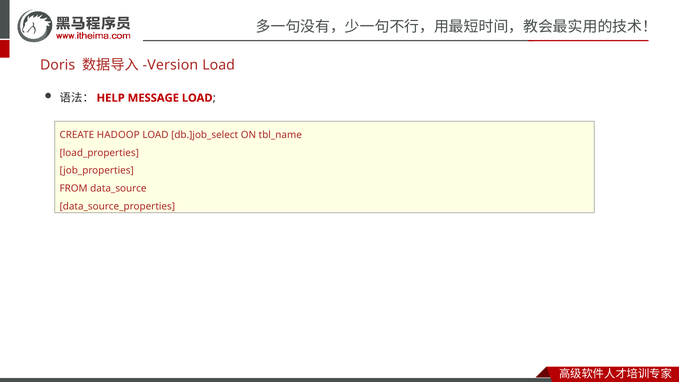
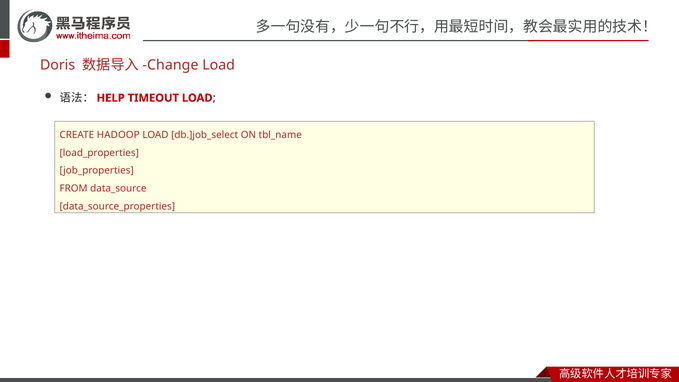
Version: Version -> Change (170, 65)
MESSAGE: MESSAGE -> TIMEOUT (153, 98)
